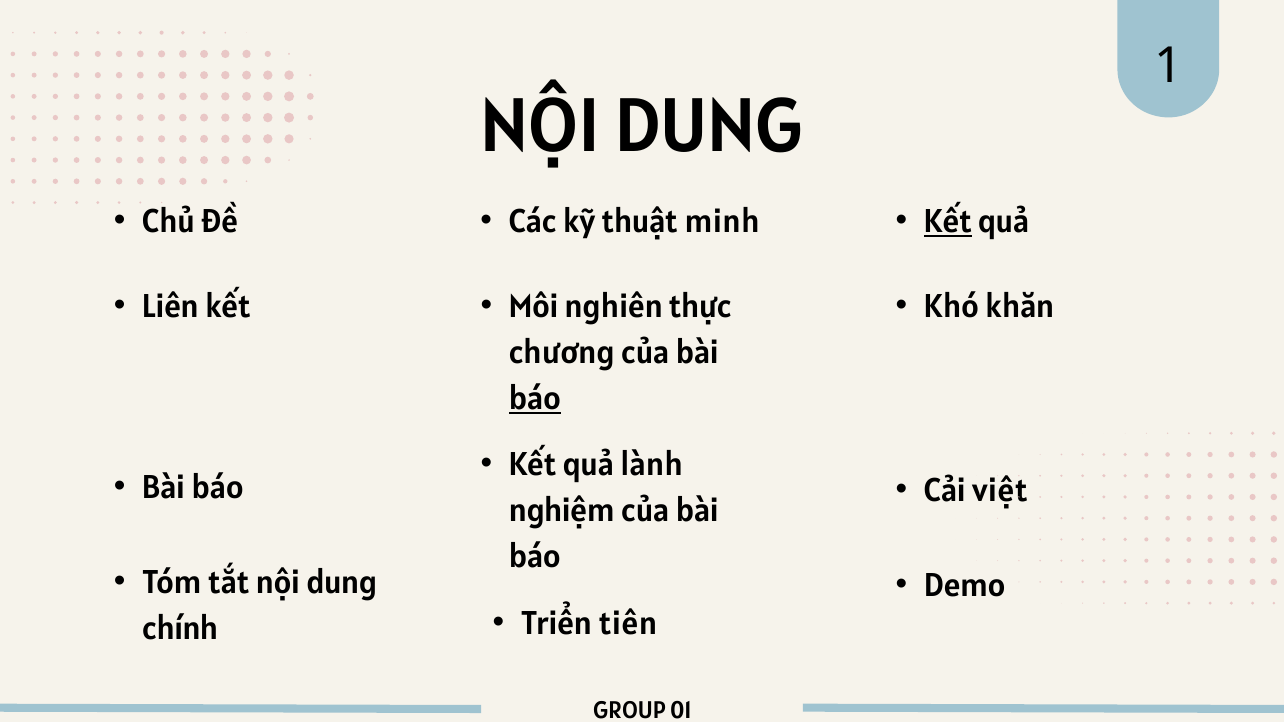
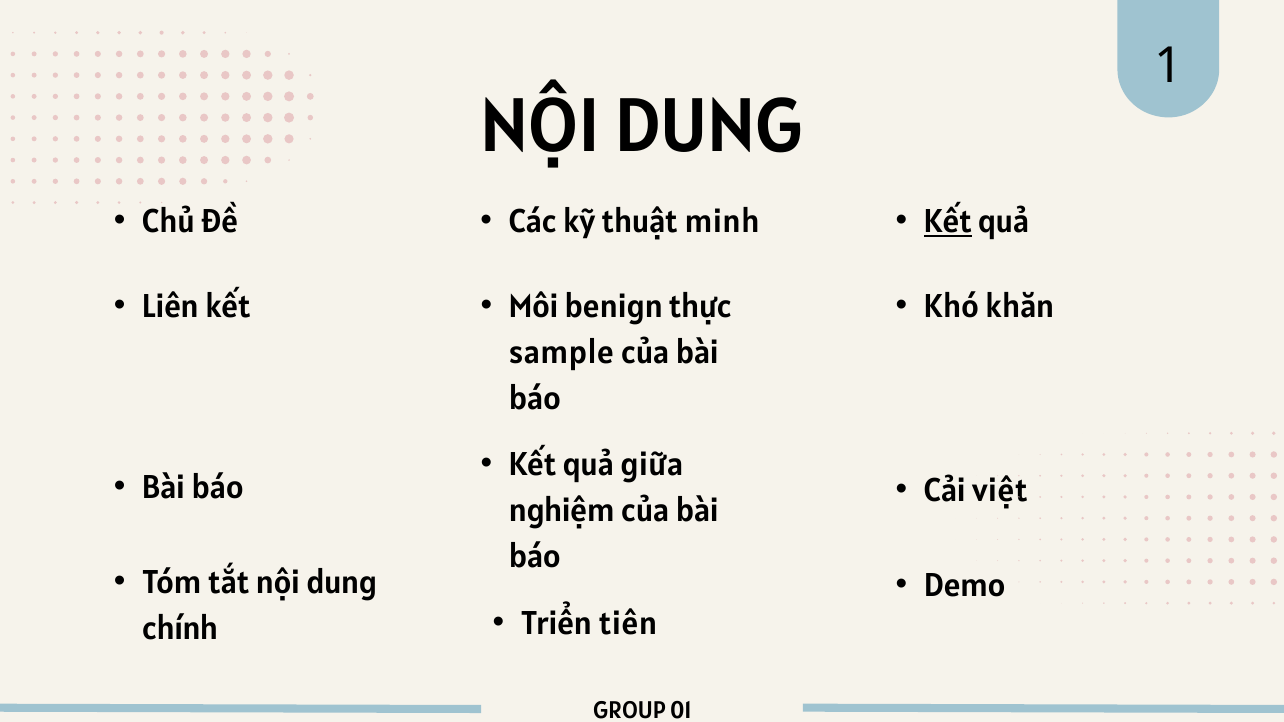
nghiên: nghiên -> benign (614, 307)
chương: chương -> sample (561, 353)
báo underline: present -> none (535, 399)
lành: lành -> giữa (652, 465)
